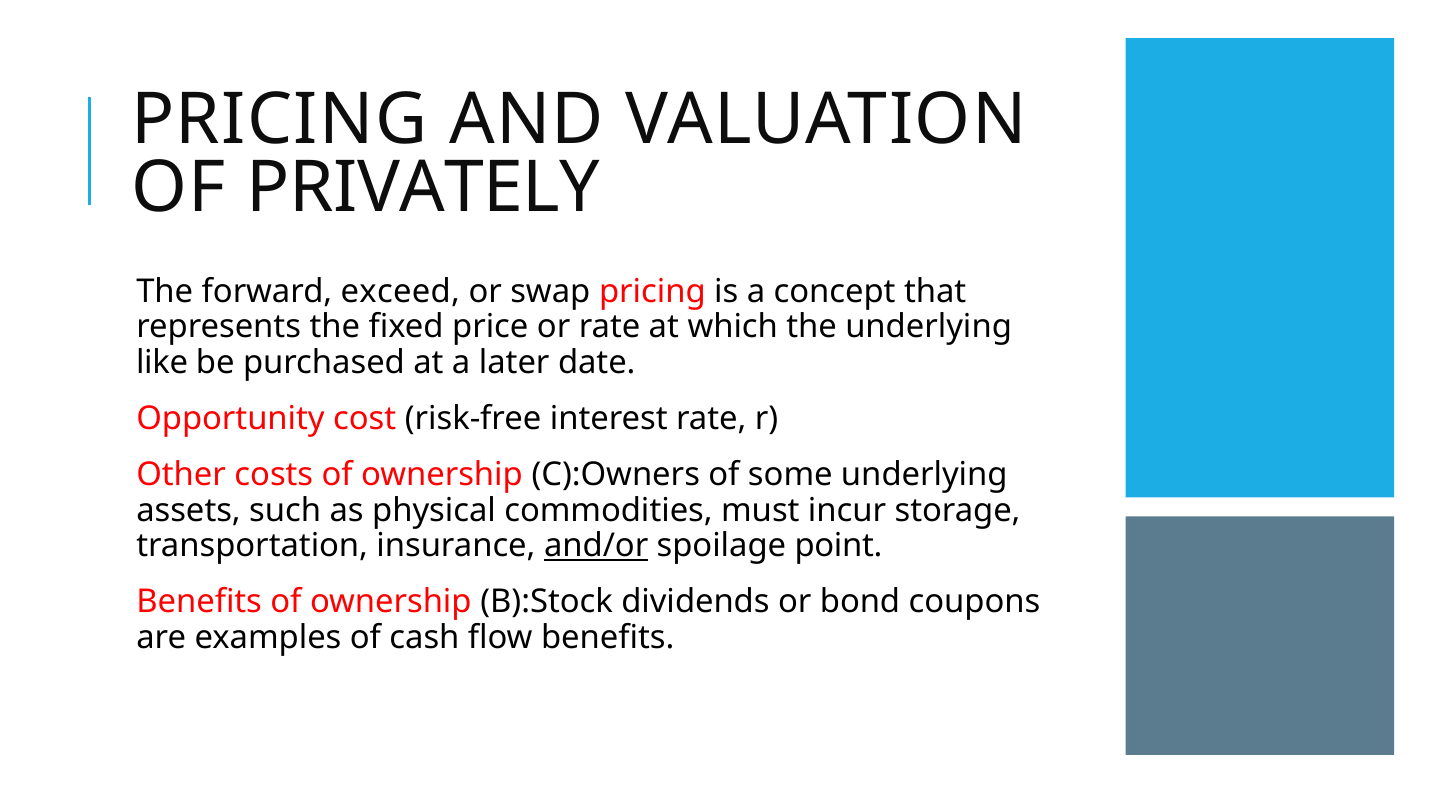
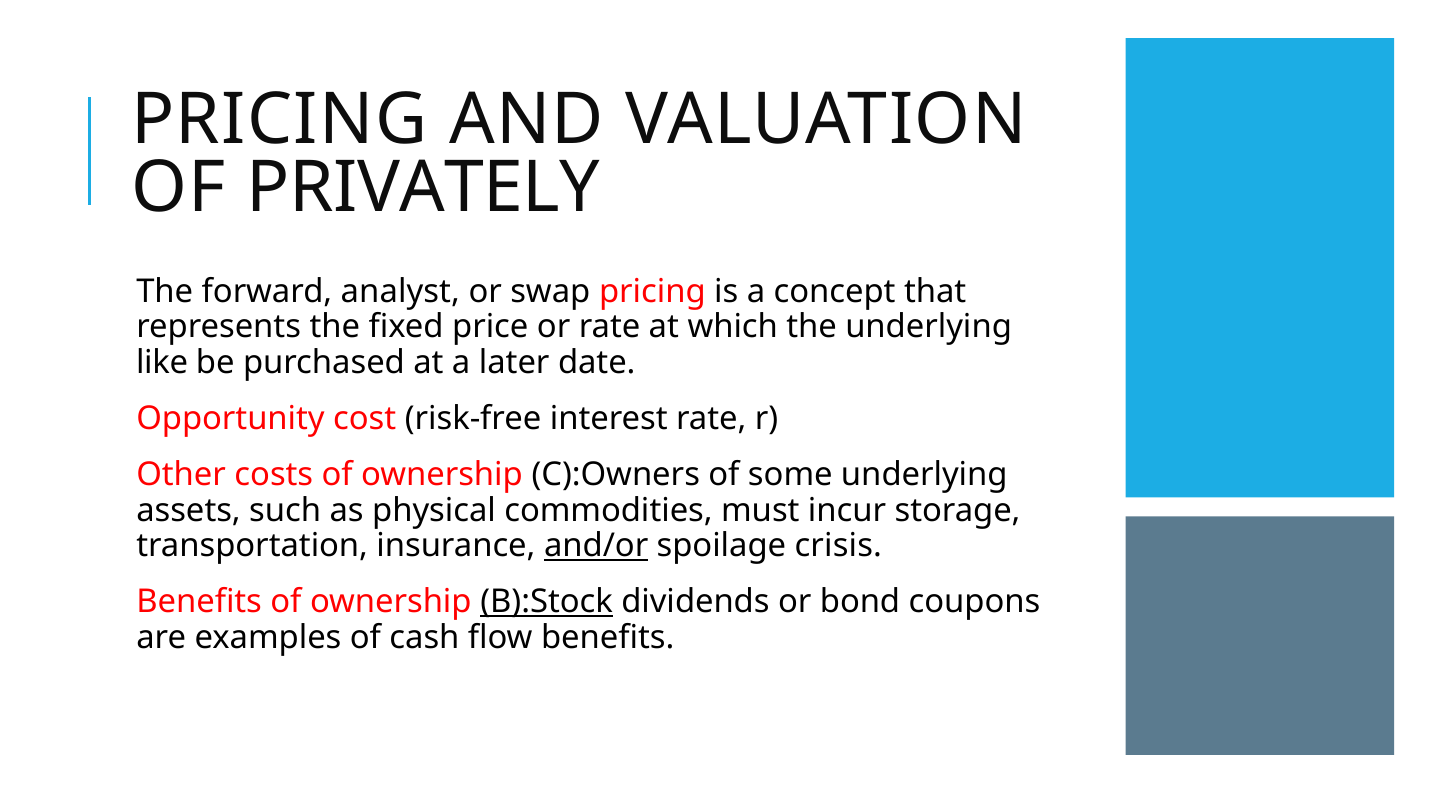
exceed: exceed -> analyst (400, 291)
point: point -> crisis (838, 545)
B):Stock underline: none -> present (547, 602)
